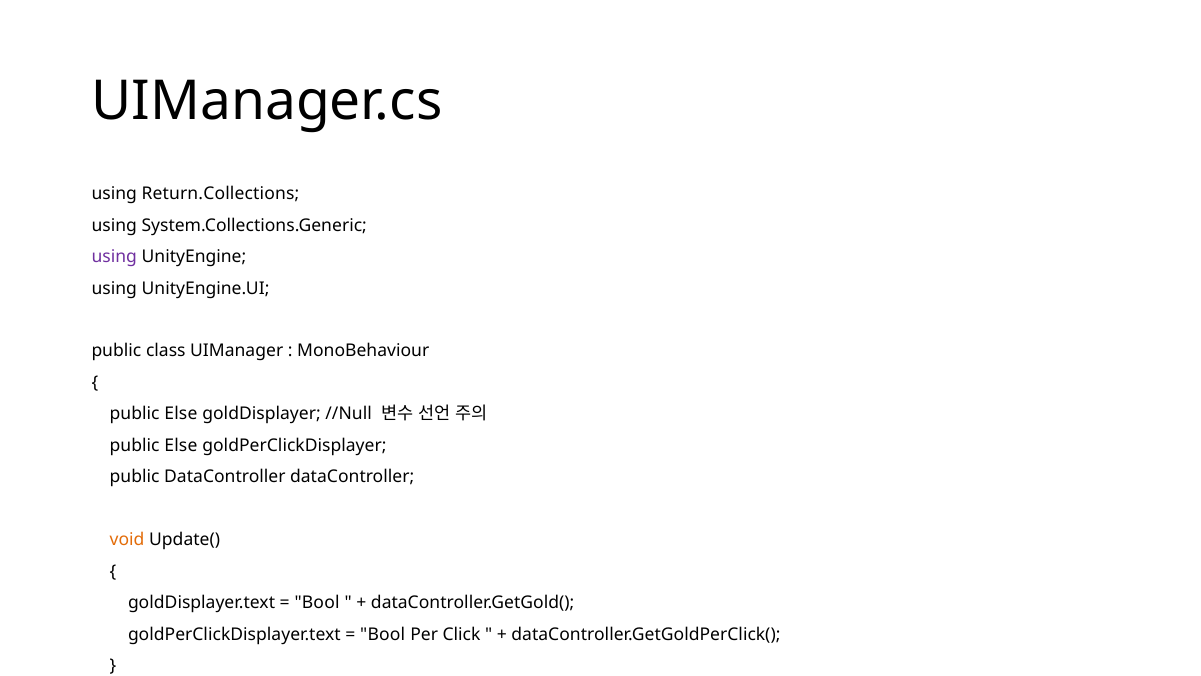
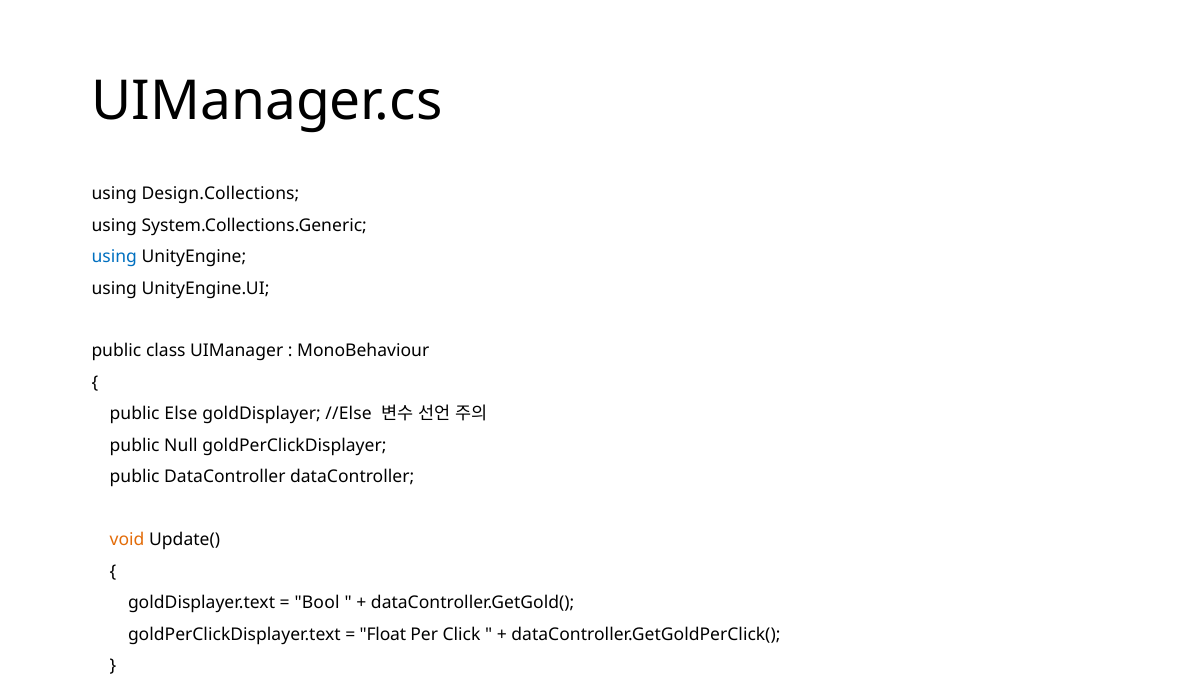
Return.Collections: Return.Collections -> Design.Collections (220, 194)
using colour: purple -> blue (114, 257)
//Null: //Null -> //Else (349, 414)
Else: Else -> Null (181, 445)
Bool: Bool -> Float (383, 634)
